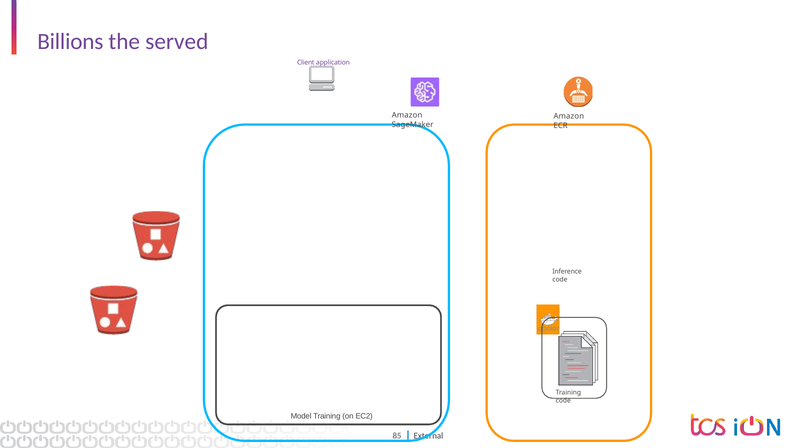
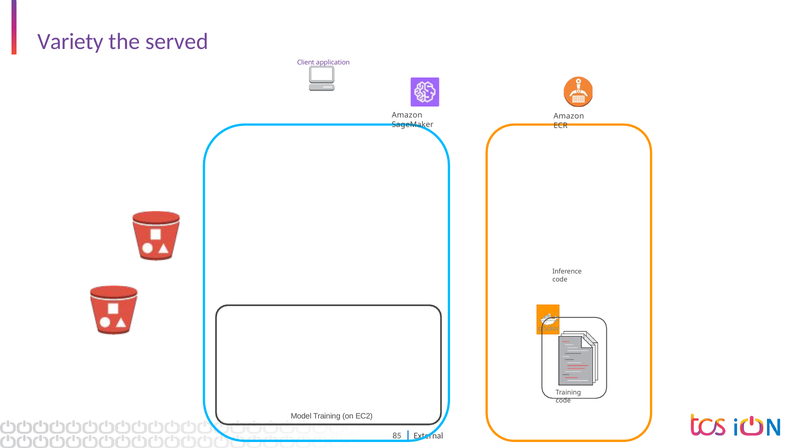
Billions: Billions -> Variety (70, 42)
